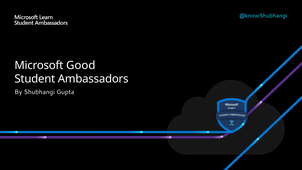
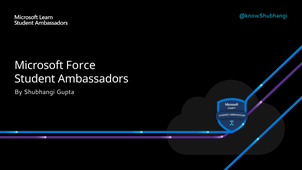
Good: Good -> Force (81, 65)
